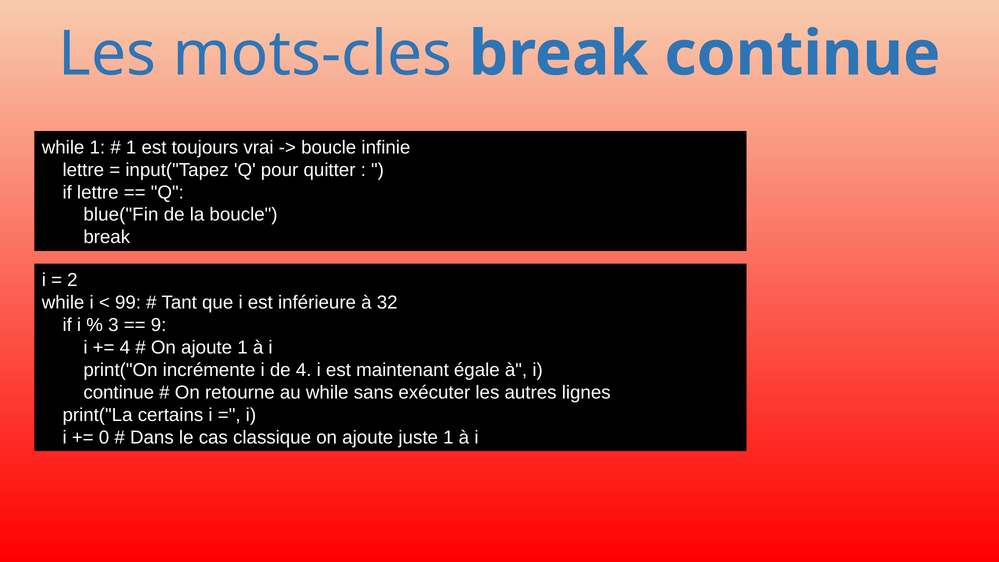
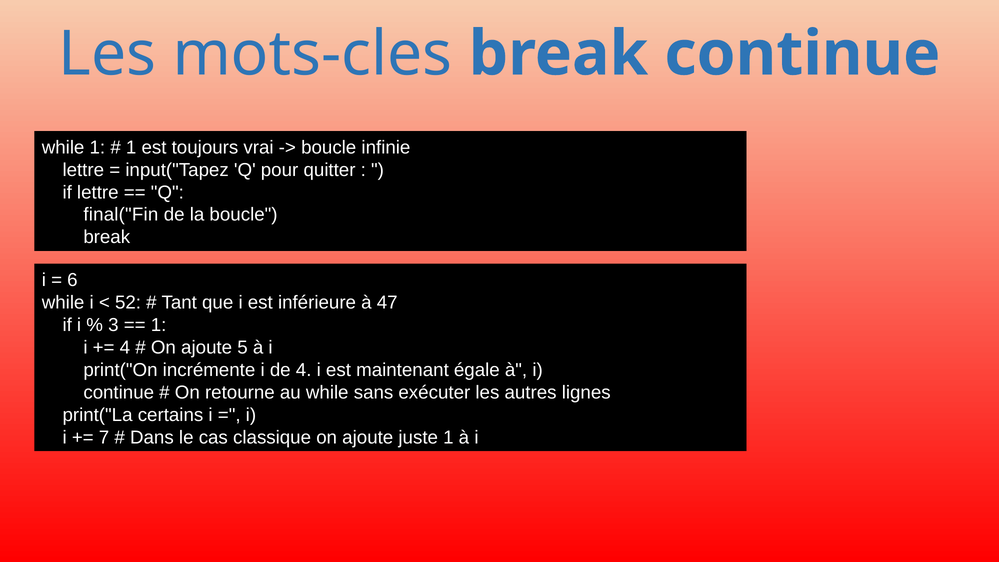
blue("Fin: blue("Fin -> final("Fin (121, 215)
2: 2 -> 6 (72, 280)
99: 99 -> 52 (128, 302)
32: 32 -> 47 (387, 302)
9: 9 -> 1 (159, 325)
ajoute 1: 1 -> 5 (243, 347)
0: 0 -> 7 (104, 437)
